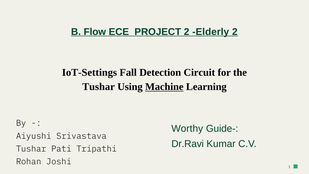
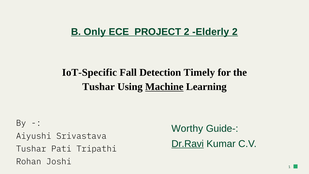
Flow: Flow -> Only (95, 32)
IoT-Settings: IoT-Settings -> IoT-Specific (89, 72)
Circuit: Circuit -> Timely (199, 72)
Dr.Ravi underline: none -> present (188, 144)
